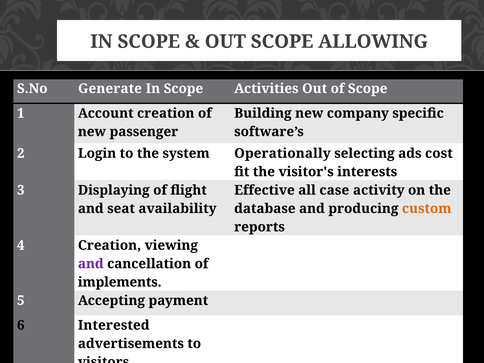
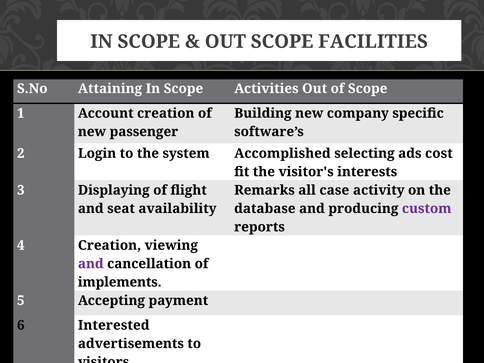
ALLOWING: ALLOWING -> FACILITIES (373, 42)
Generate: Generate -> Attaining (110, 89)
Operationally: Operationally -> Accomplished (282, 153)
Effective: Effective -> Remarks (264, 190)
custom colour: orange -> purple (427, 209)
